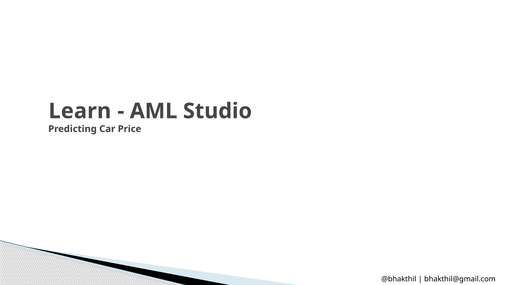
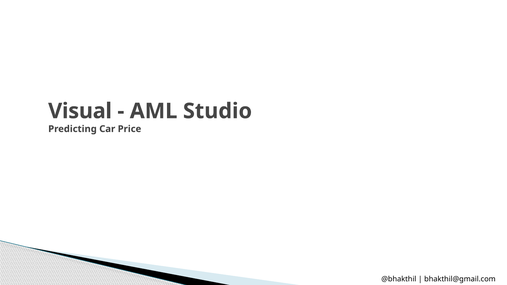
Learn: Learn -> Visual (80, 111)
